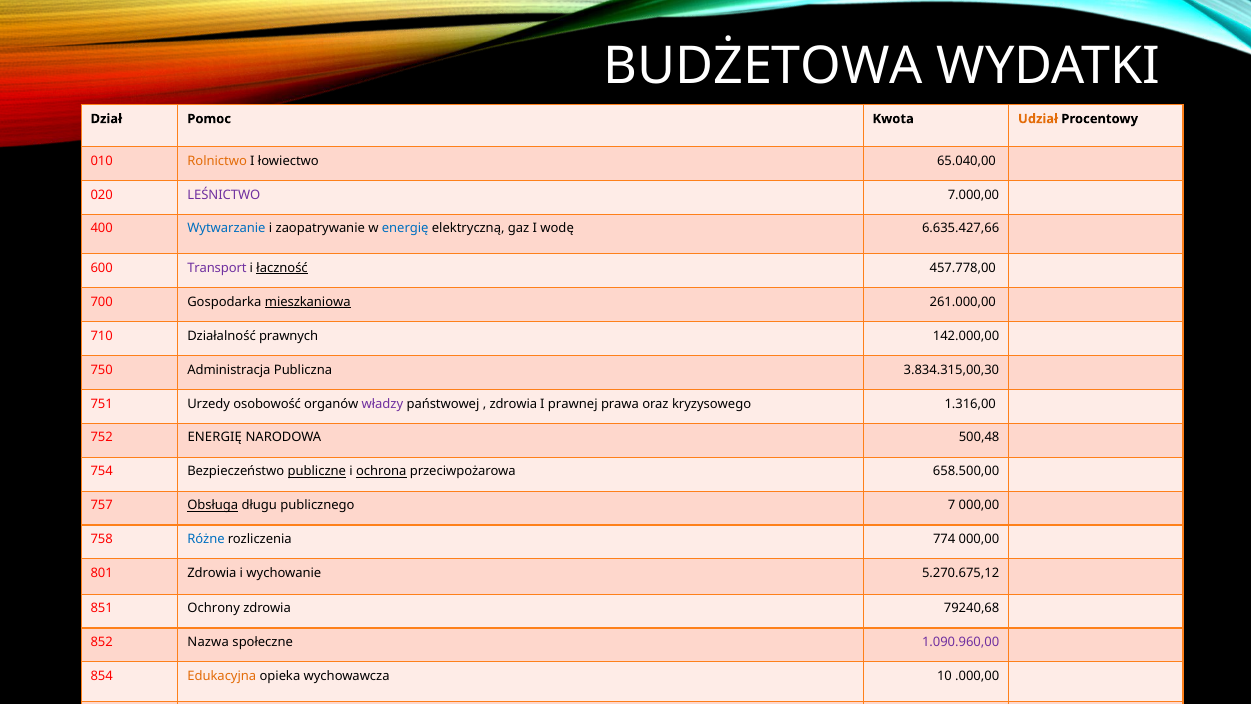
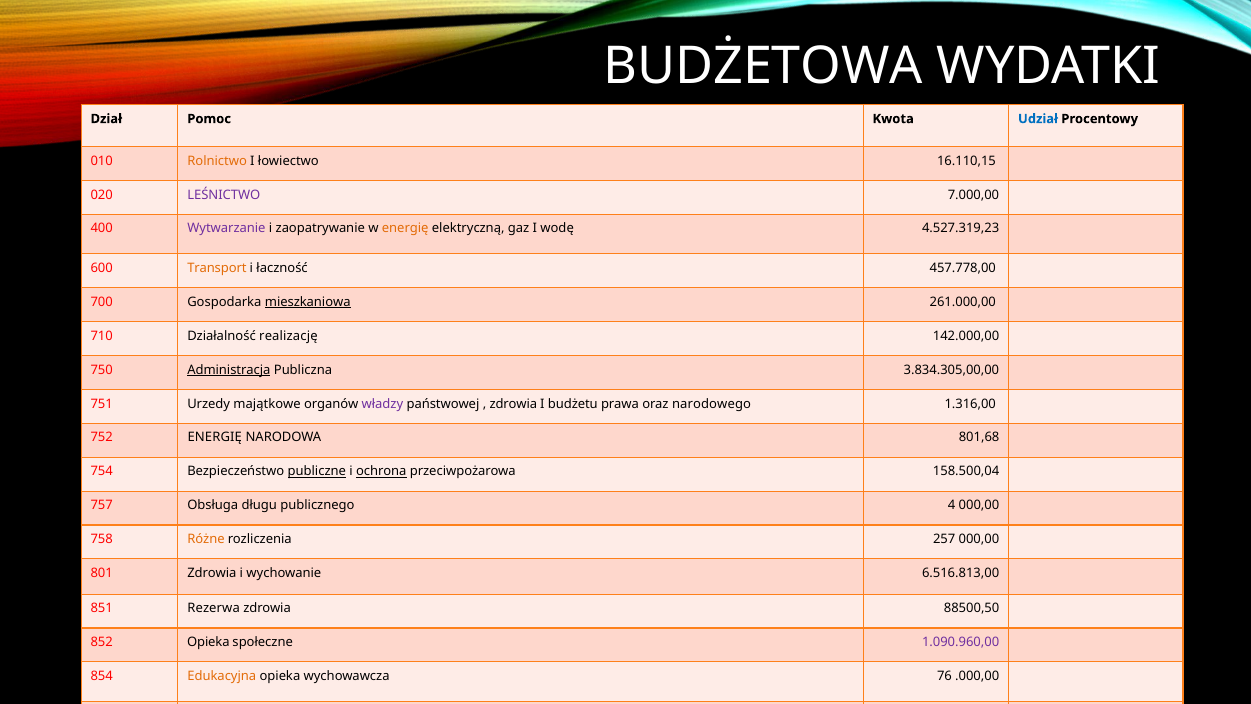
Udział colour: orange -> blue (1038, 119)
65.040,00: 65.040,00 -> 16.110,15 (966, 161)
Wytwarzanie colour: blue -> purple (226, 228)
energię colour: blue -> orange (405, 228)
6.635.427,66: 6.635.427,66 -> 4.527.319,23 (961, 228)
Transport colour: purple -> orange (217, 268)
łaczność underline: present -> none (282, 268)
prawnych: prawnych -> realizację (288, 336)
Administracja underline: none -> present (229, 370)
3.834.315,00,30: 3.834.315,00,30 -> 3.834.305,00,00 (951, 370)
osobowość: osobowość -> majątkowe (267, 404)
prawnej: prawnej -> budżetu (573, 404)
oraz kryzysowego: kryzysowego -> narodowego (712, 404)
500,48: 500,48 -> 801,68 (979, 437)
658.500,00: 658.500,00 -> 158.500,04 (966, 471)
Obsługa underline: present -> none (213, 505)
7: 7 -> 4 (952, 505)
Różne colour: blue -> orange (206, 539)
774: 774 -> 257 (944, 539)
5.270.675,12: 5.270.675,12 -> 6.516.813,00 (961, 573)
Ochrony: Ochrony -> Rezerwa (214, 608)
79240,68: 79240,68 -> 88500,50 (972, 608)
852 Nazwa: Nazwa -> Opieka (208, 642)
10: 10 -> 76 (944, 676)
